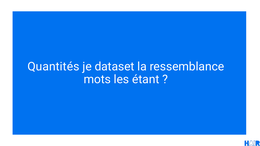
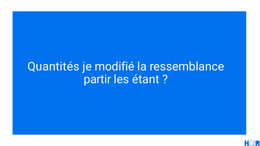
dataset: dataset -> modifié (115, 67)
mots: mots -> partir (97, 79)
